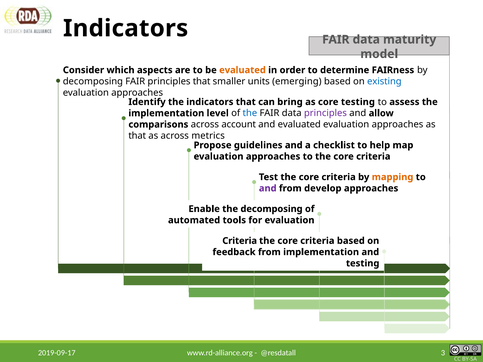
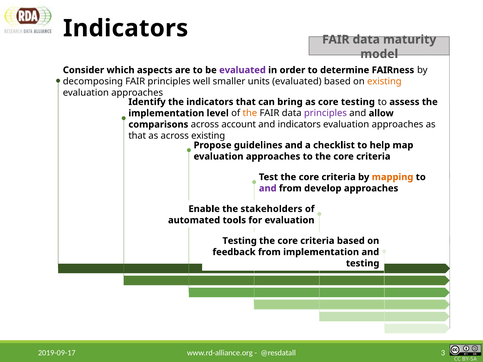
evaluated colour: orange -> purple (242, 70)
principles that: that -> well (202, 81)
units emerging: emerging -> evaluated (297, 81)
existing colour: blue -> orange (384, 81)
the colour: blue -> orange (250, 113)
and evaluated: evaluated -> indicators (299, 125)
across metrics: metrics -> existing (208, 136)
the decomposing: decomposing -> stakeholders (271, 209)
Criteria: Criteria -> Testing (240, 241)
